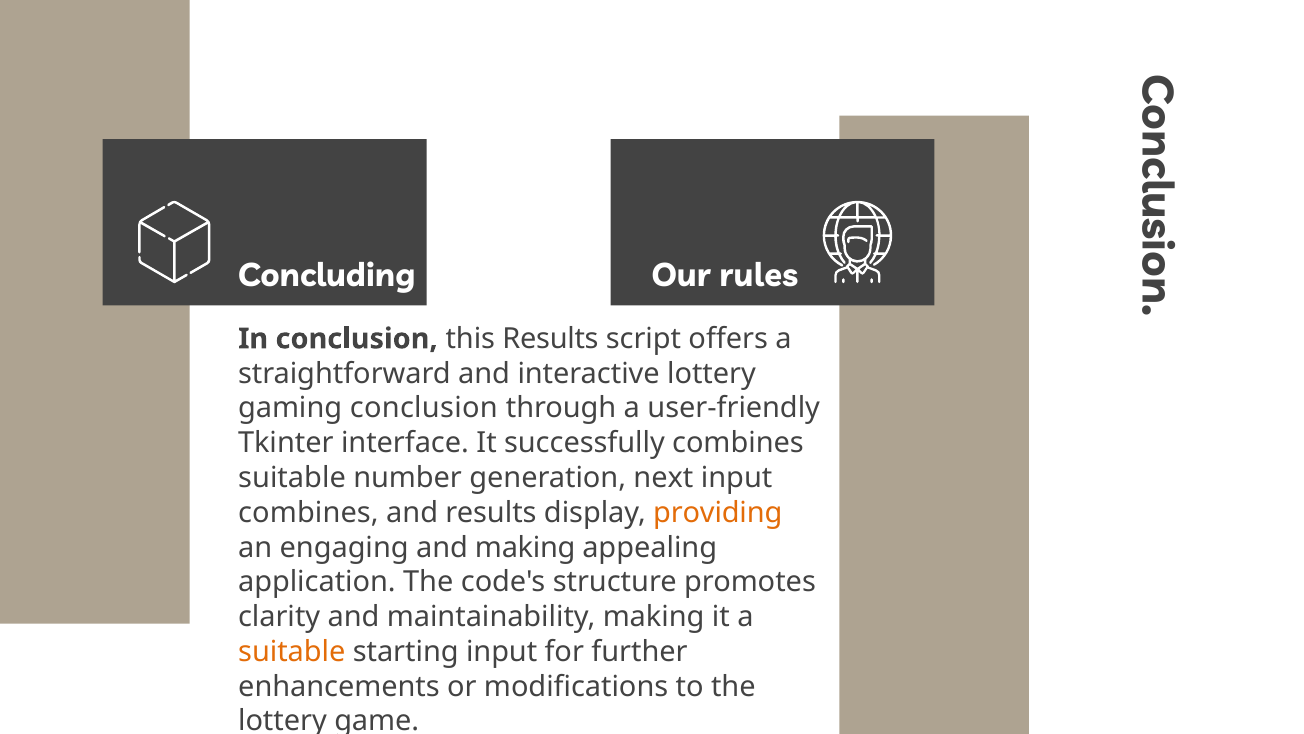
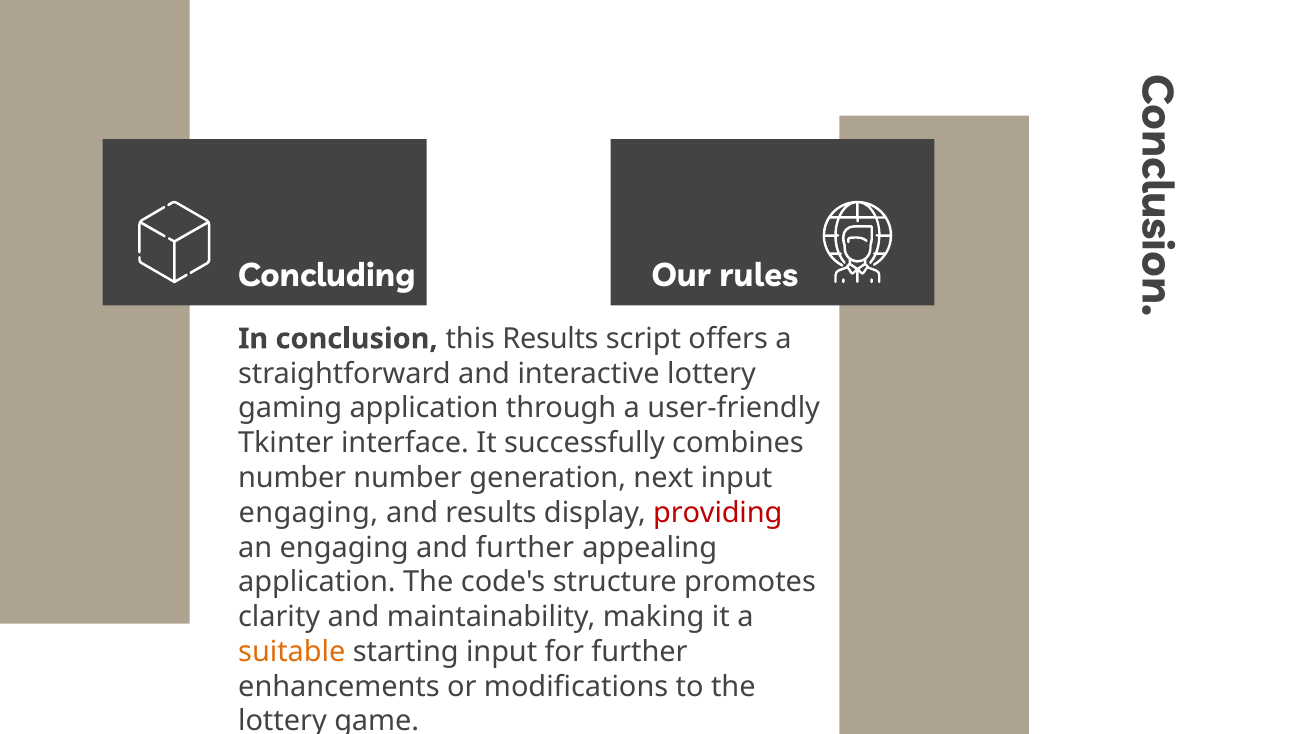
gaming conclusion: conclusion -> application (424, 408)
suitable: suitable -> number (292, 478)
combines: combines -> engaging (308, 512)
providing colour: orange -> red (718, 512)
and making: making -> further (525, 547)
